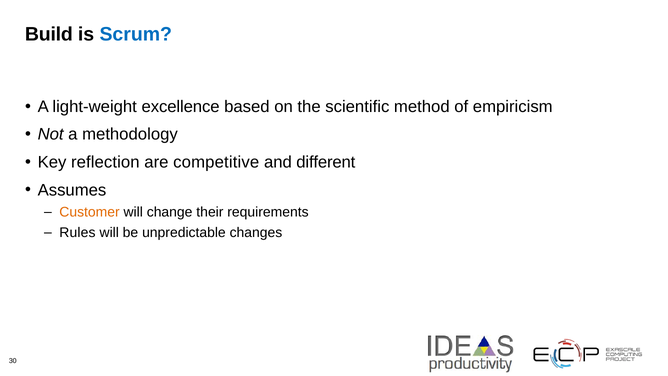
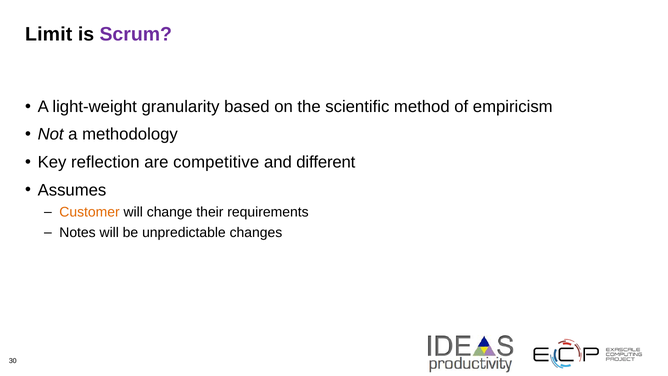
Build: Build -> Limit (49, 35)
Scrum colour: blue -> purple (136, 35)
excellence: excellence -> granularity (181, 107)
Rules: Rules -> Notes (78, 233)
